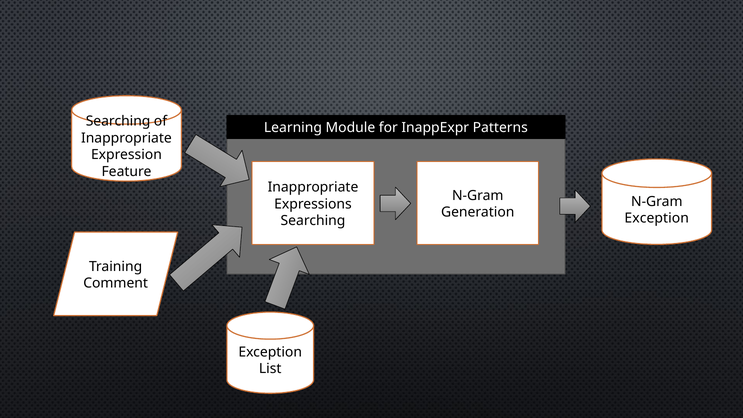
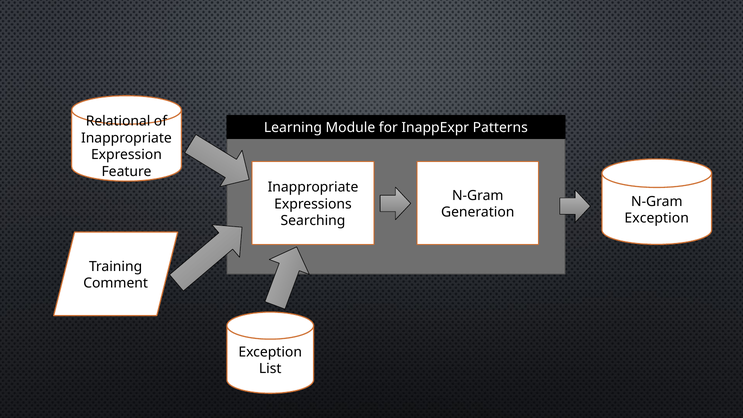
Searching: Searching -> Relational (118, 121)
